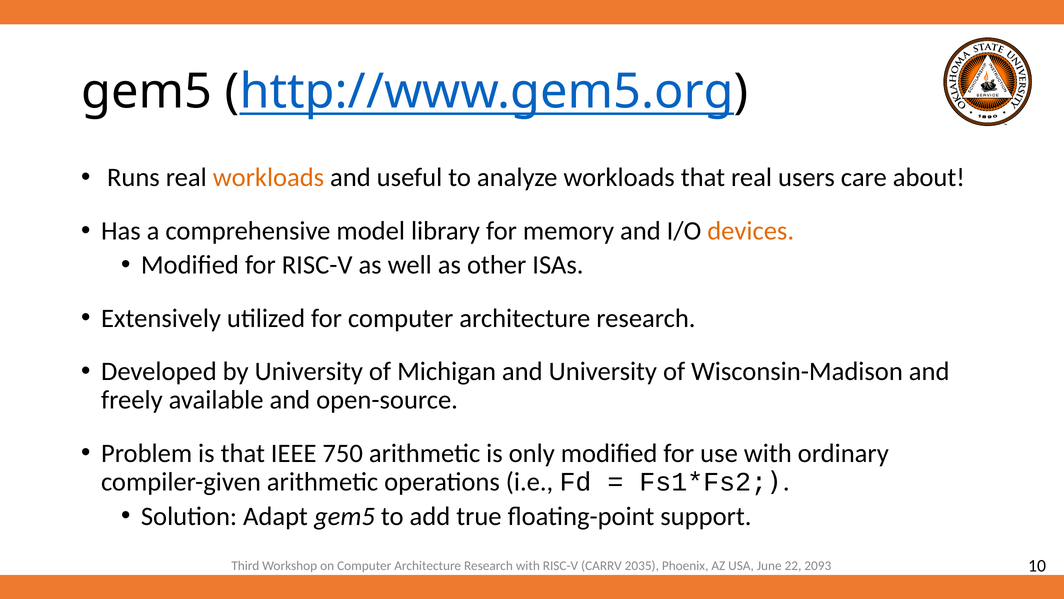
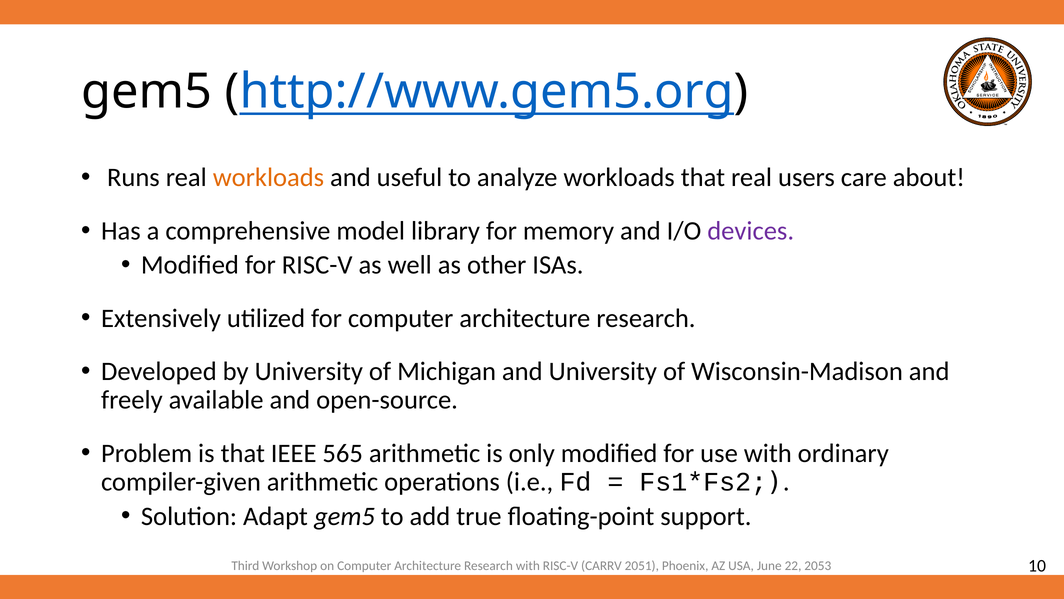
devices colour: orange -> purple (751, 231)
750: 750 -> 565 (343, 453)
2035: 2035 -> 2051 (642, 565)
2093: 2093 -> 2053 (818, 565)
